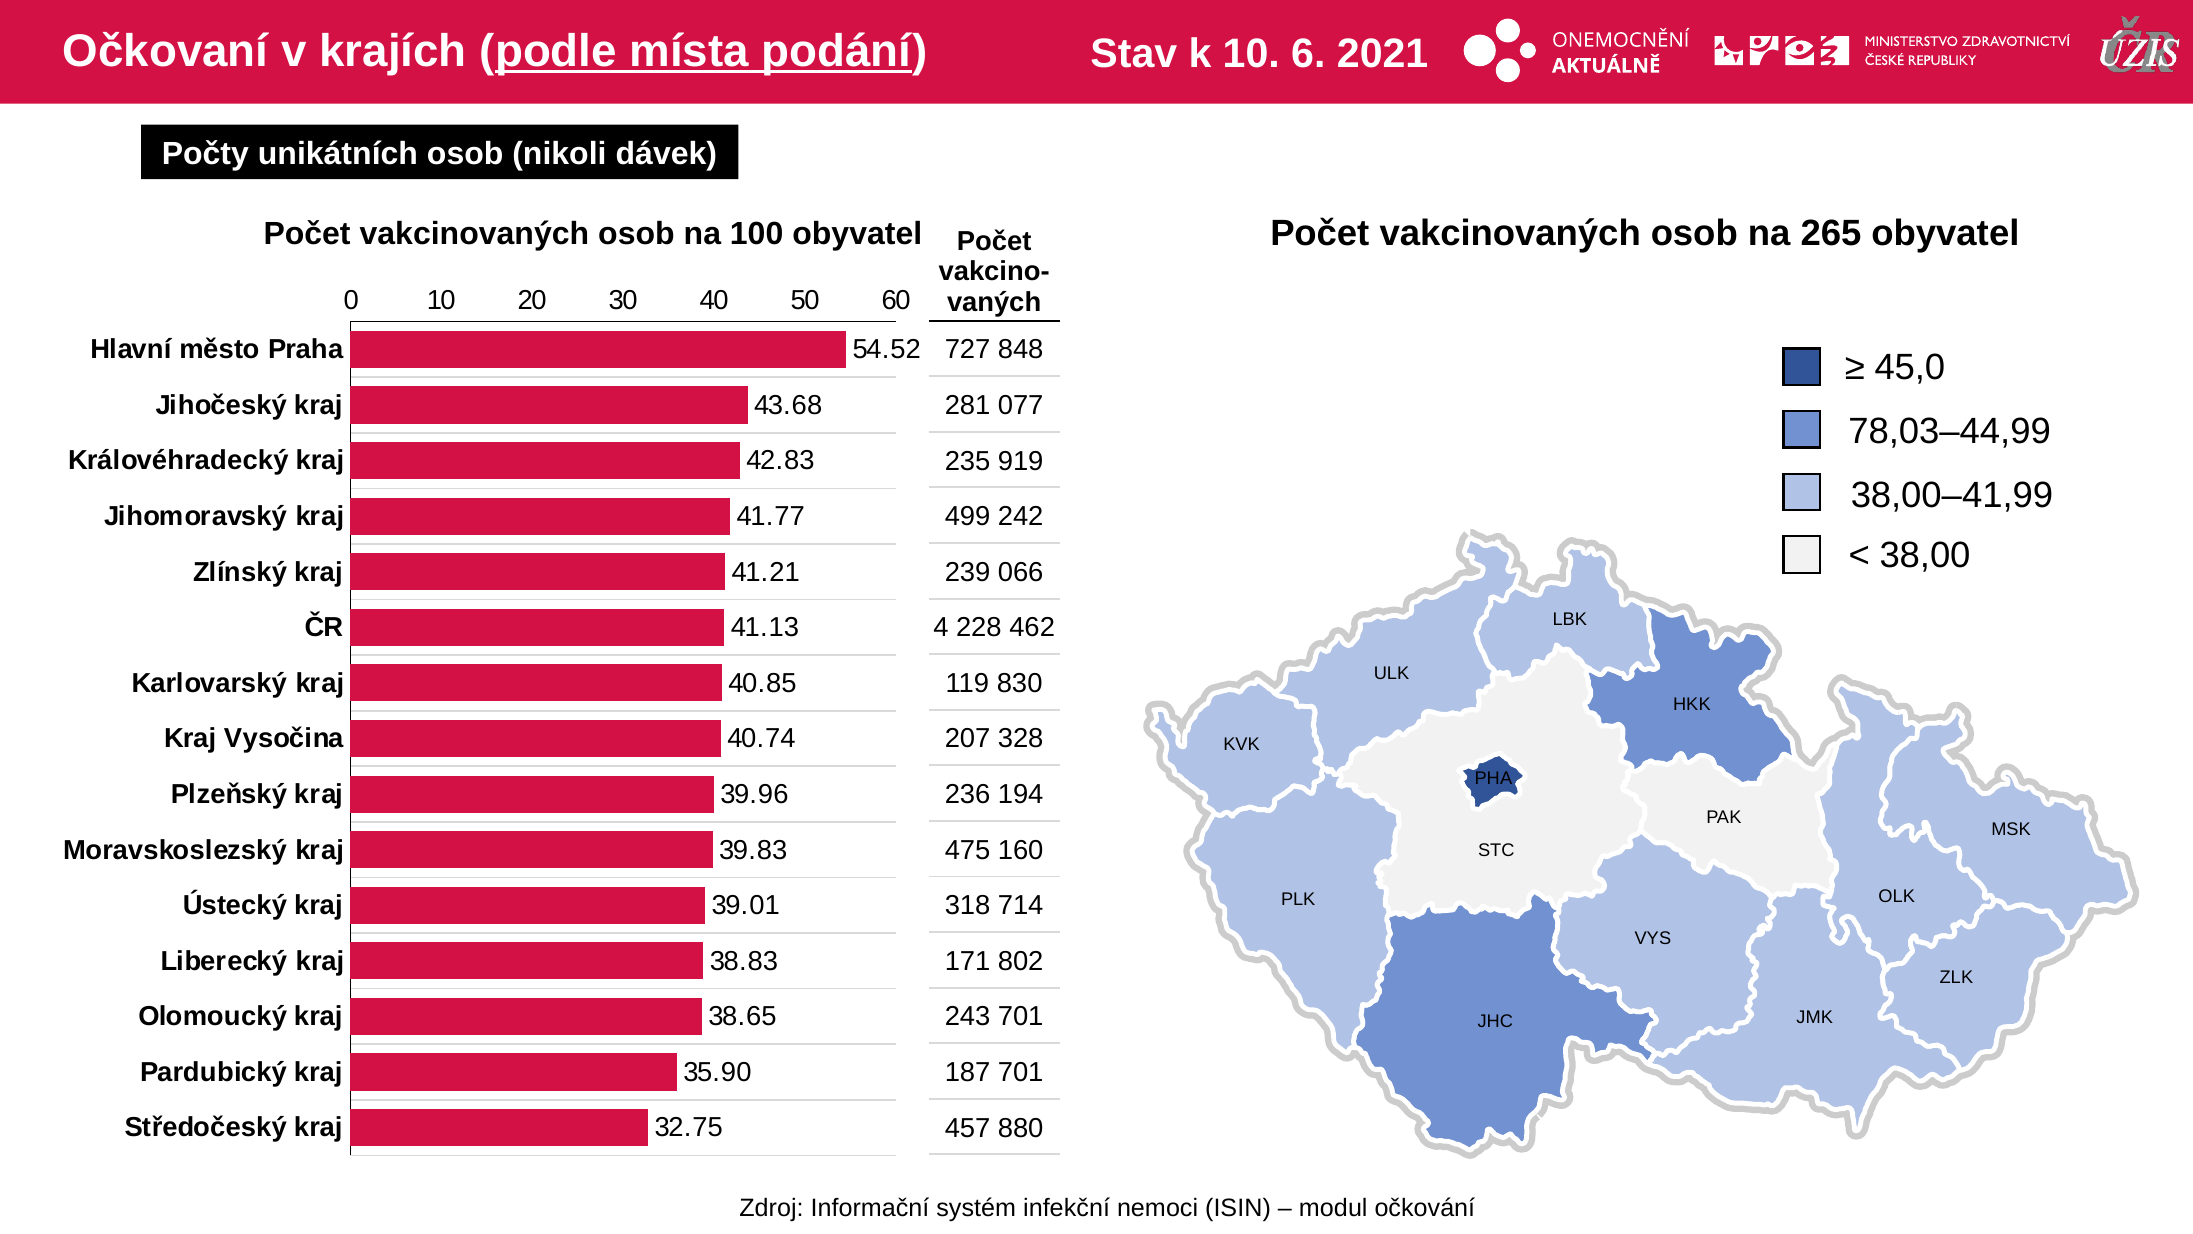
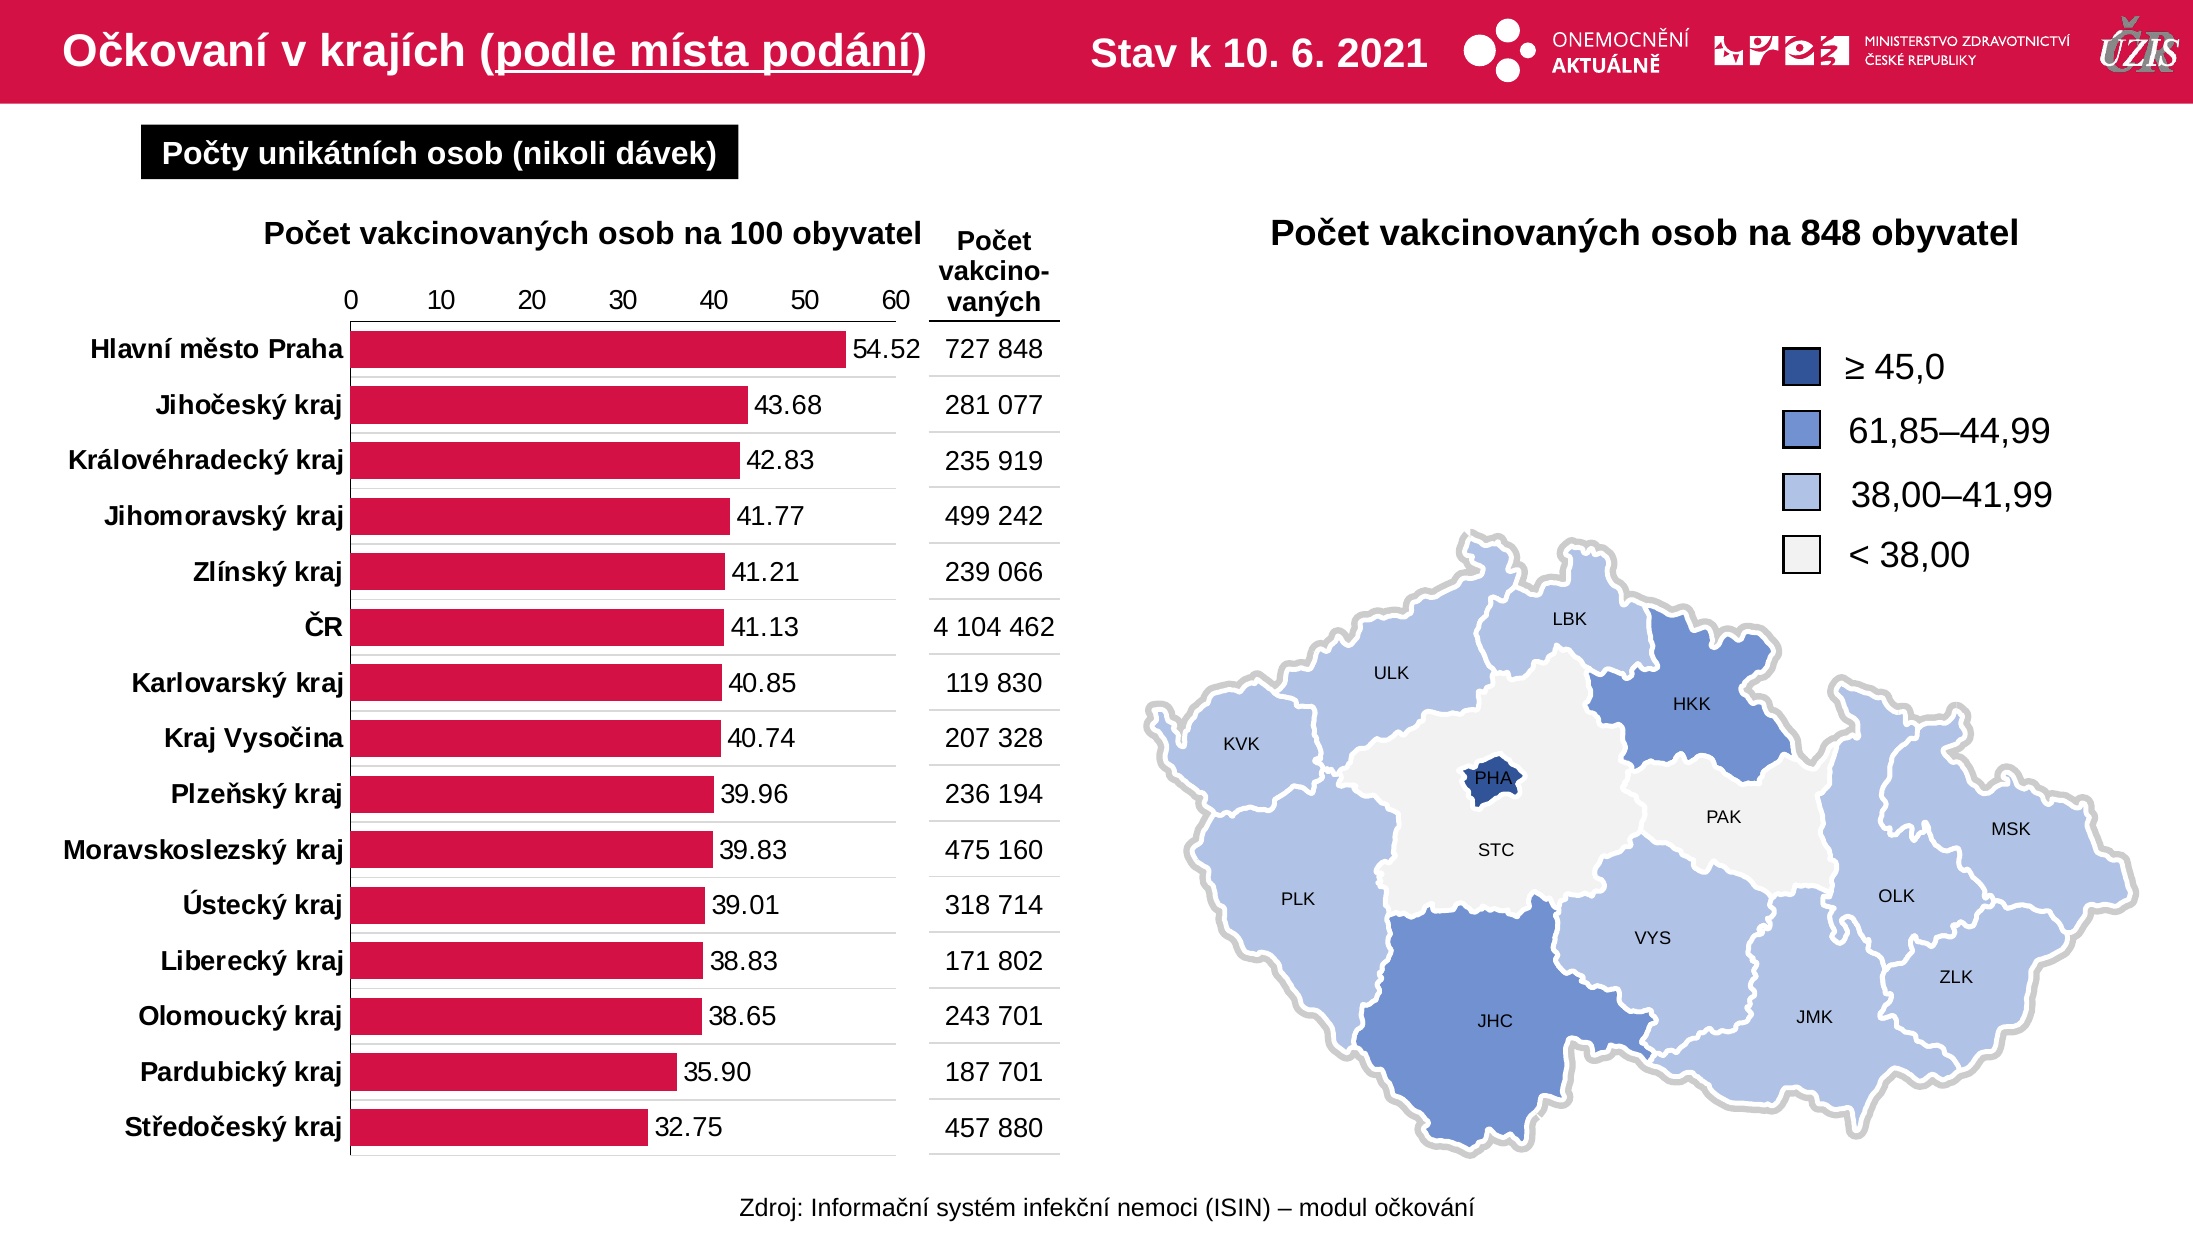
na 265: 265 -> 848 (1831, 234)
78,03–44,99: 78,03–44,99 -> 61,85–44,99 (1950, 432)
228: 228 -> 104 (979, 628)
